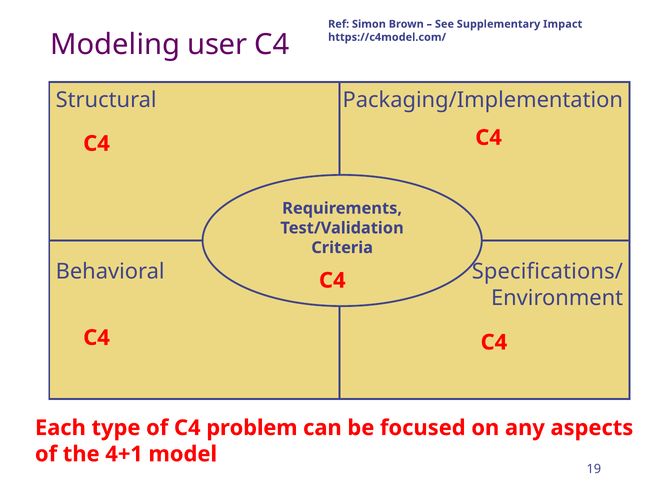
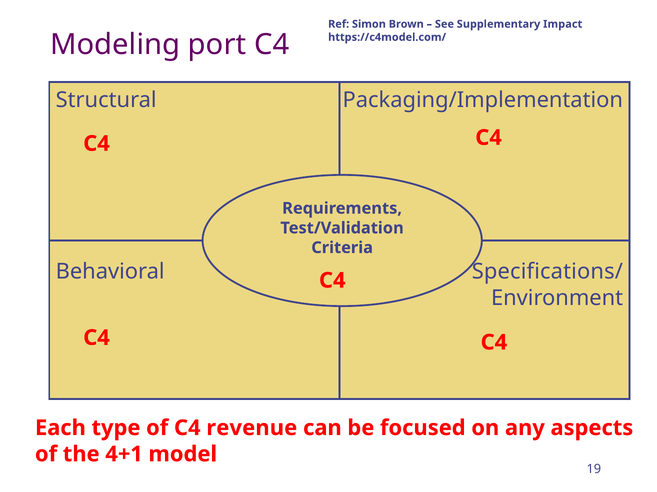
user: user -> port (217, 45)
problem: problem -> revenue (252, 429)
